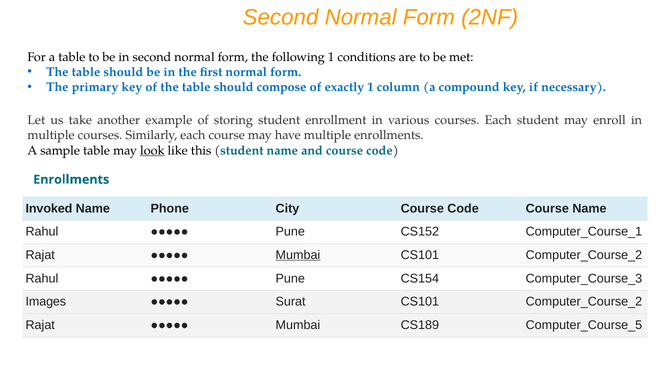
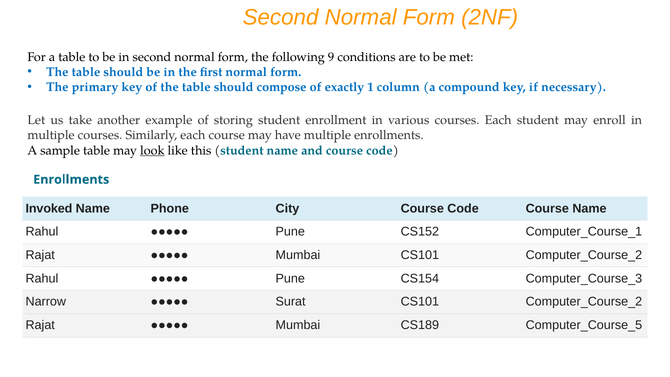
following 1: 1 -> 9 (331, 57)
Mumbai underline: present -> none (298, 255)
Images: Images -> Narrow (46, 302)
